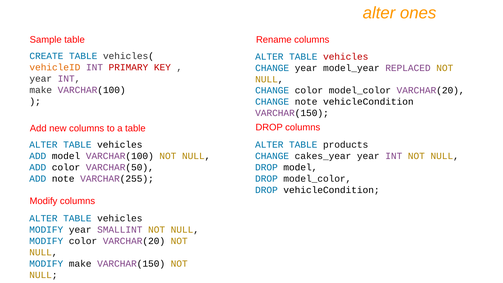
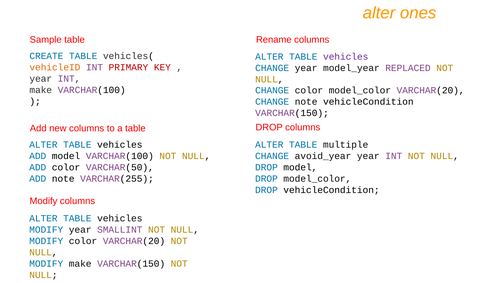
vehicles colour: red -> purple (346, 57)
products: products -> multiple (346, 145)
cakes_year: cakes_year -> avoid_year (323, 156)
